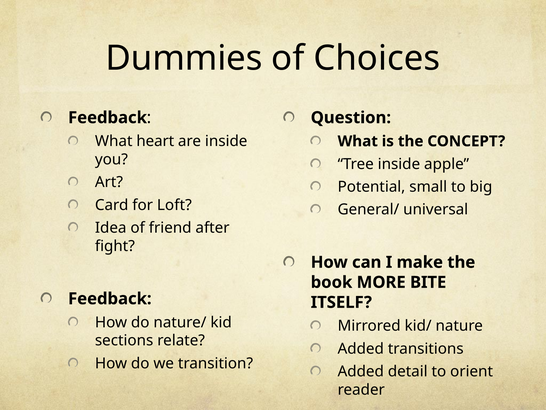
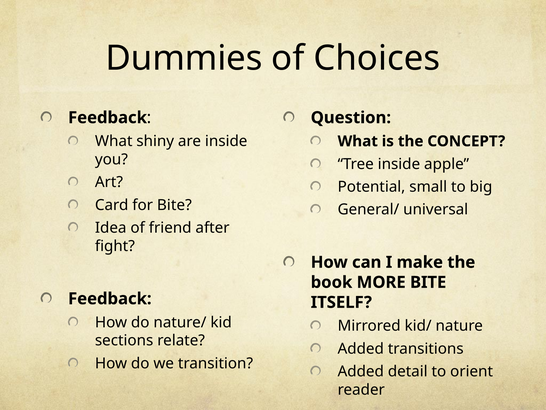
heart: heart -> shiny (155, 141)
for Loft: Loft -> Bite (174, 205)
